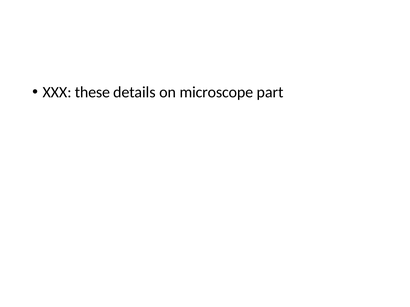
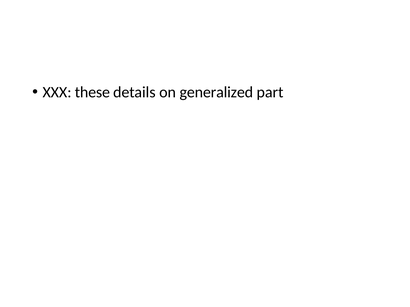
microscope: microscope -> generalized (216, 92)
